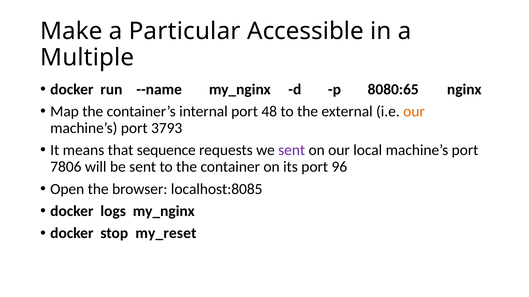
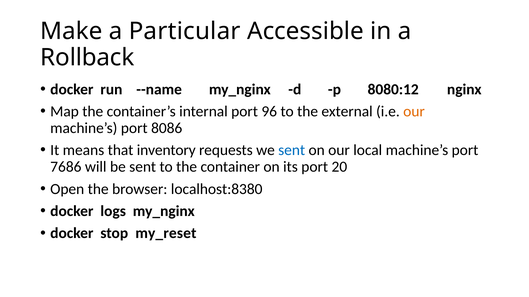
Multiple: Multiple -> Rollback (87, 58)
8080:65: 8080:65 -> 8080:12 (393, 89)
48: 48 -> 96 (269, 112)
3793: 3793 -> 8086 (167, 128)
sequence: sequence -> inventory (166, 150)
sent colour: purple -> blue (292, 150)
7806: 7806 -> 7686 (66, 167)
96: 96 -> 20 (339, 167)
localhost:8085: localhost:8085 -> localhost:8380 (217, 189)
